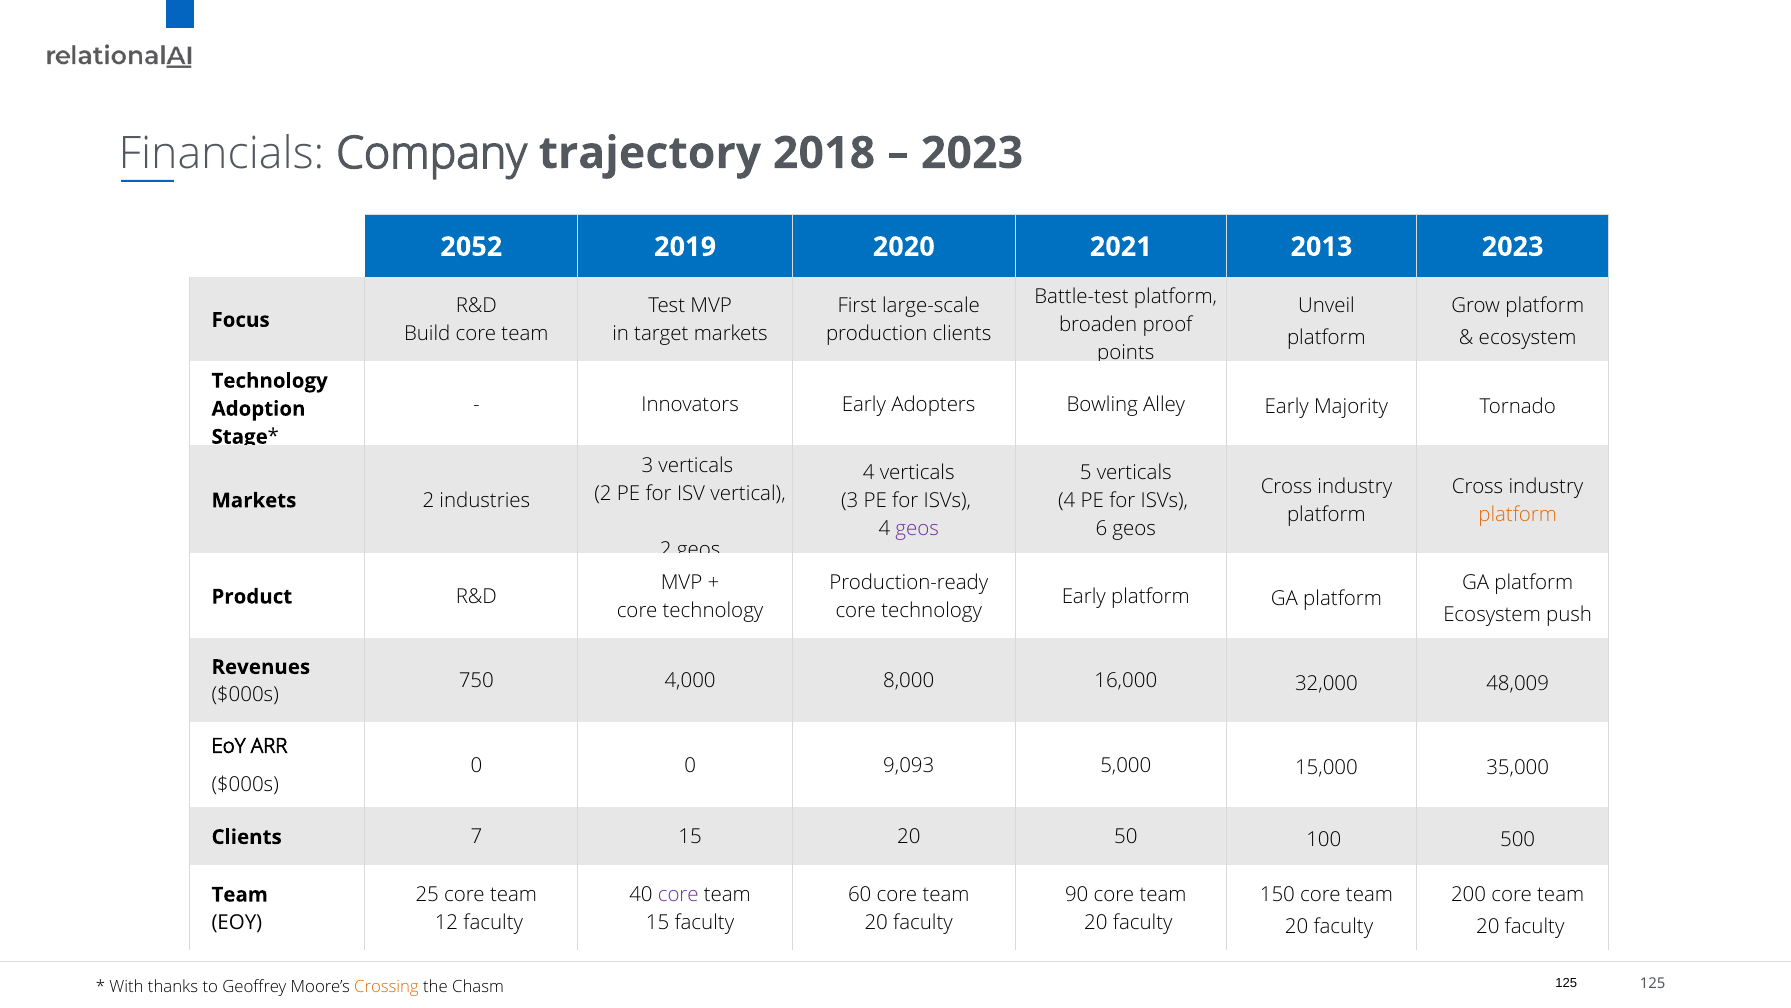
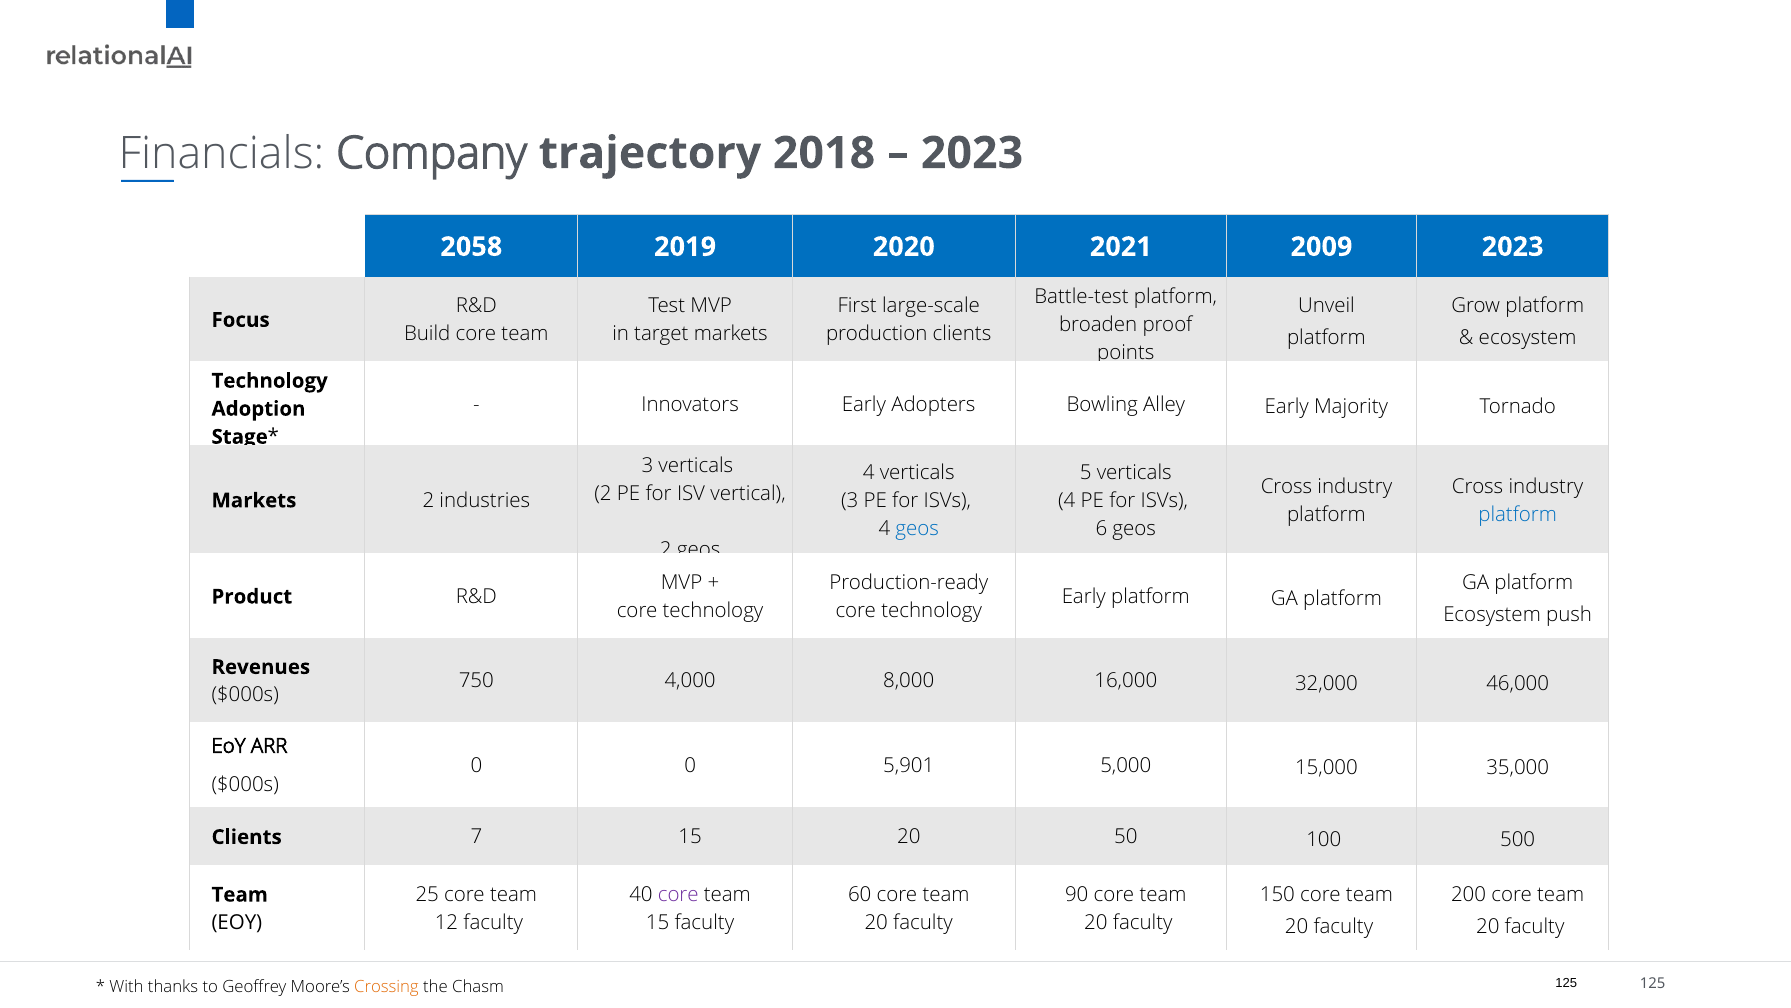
2052: 2052 -> 2058 (471, 247)
2013: 2013 -> 2009 (1321, 247)
platform colour: orange -> blue (1518, 514)
geos colour: purple -> blue (917, 528)
48,009: 48,009 -> 46,000 (1518, 683)
9,093: 9,093 -> 5,901 (909, 765)
